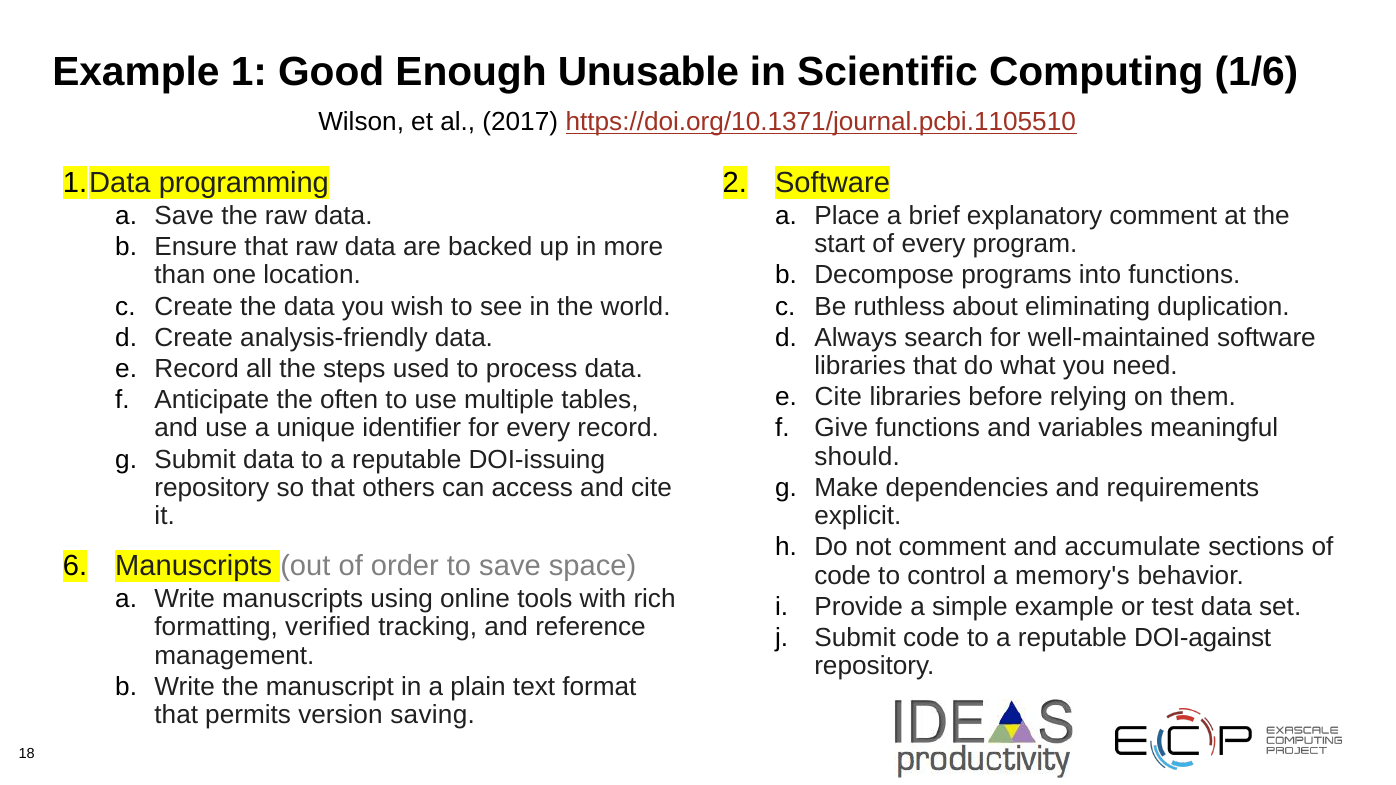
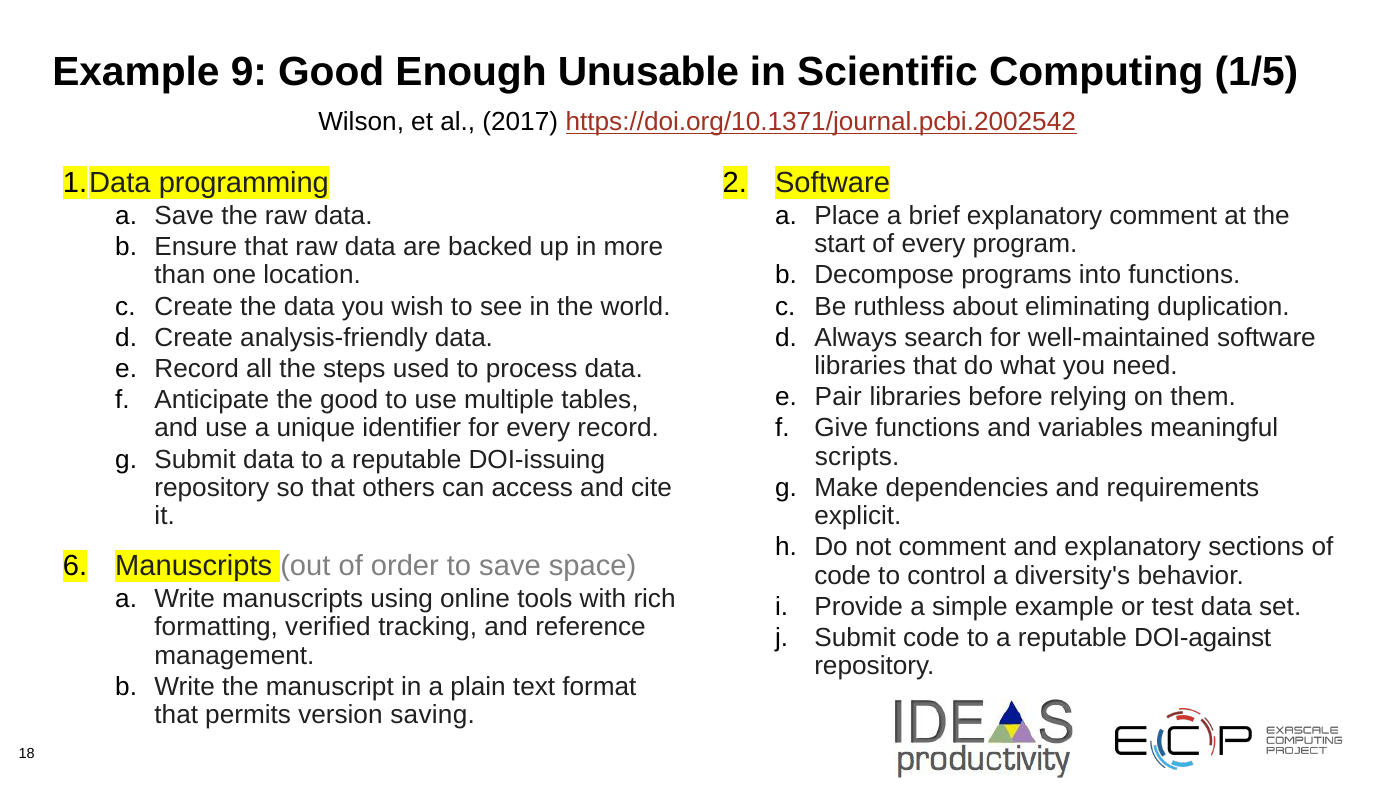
1: 1 -> 9 (249, 72)
1/6: 1/6 -> 1/5 (1256, 72)
https://doi.org/10.1371/journal.pcbi.1105510: https://doi.org/10.1371/journal.pcbi.1105510 -> https://doi.org/10.1371/journal.pcbi.2002542 (821, 122)
Cite: Cite -> Pair (838, 397)
the often: often -> good (349, 400)
should: should -> scripts (857, 457)
and accumulate: accumulate -> explanatory (1133, 548)
memory's: memory's -> diversity's (1073, 576)
